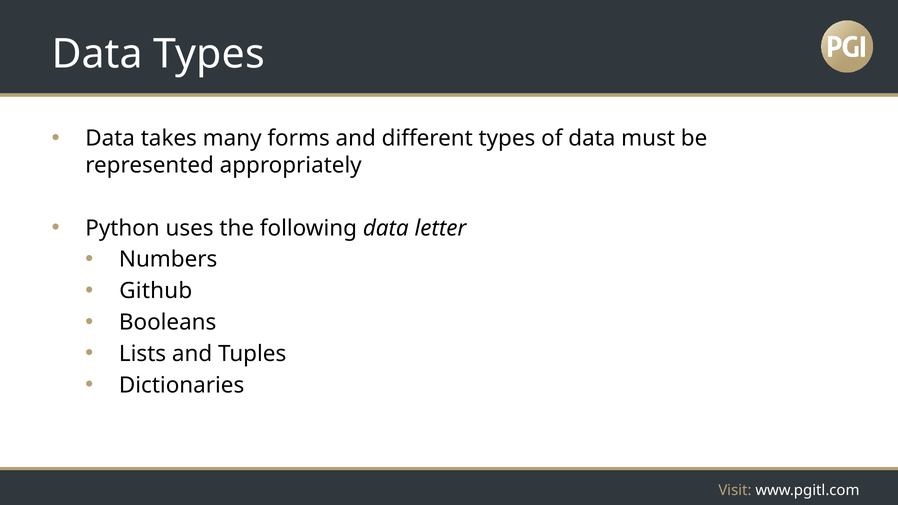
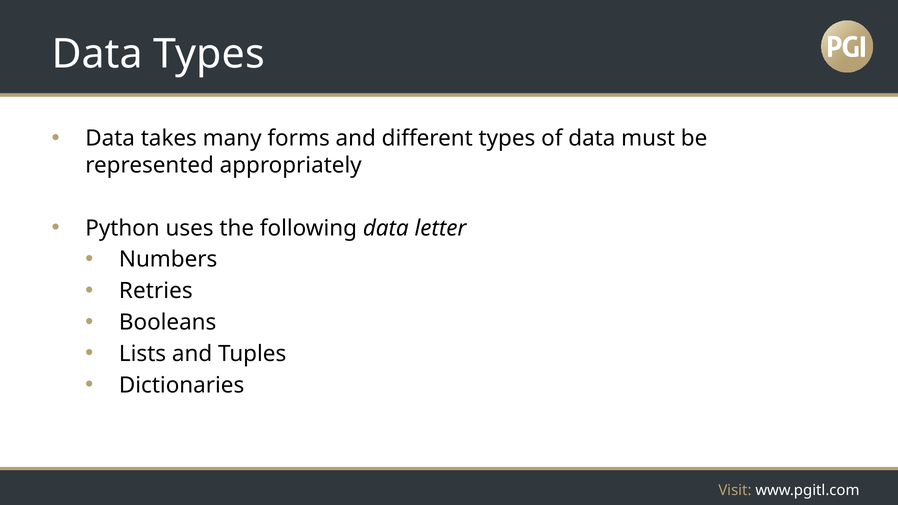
Github: Github -> Retries (156, 291)
